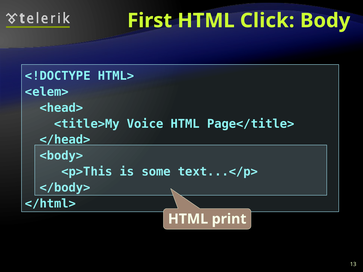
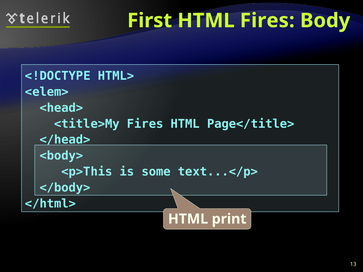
HTML Click: Click -> Fires (267, 21)
<title>My Voice: Voice -> Fires (145, 124)
